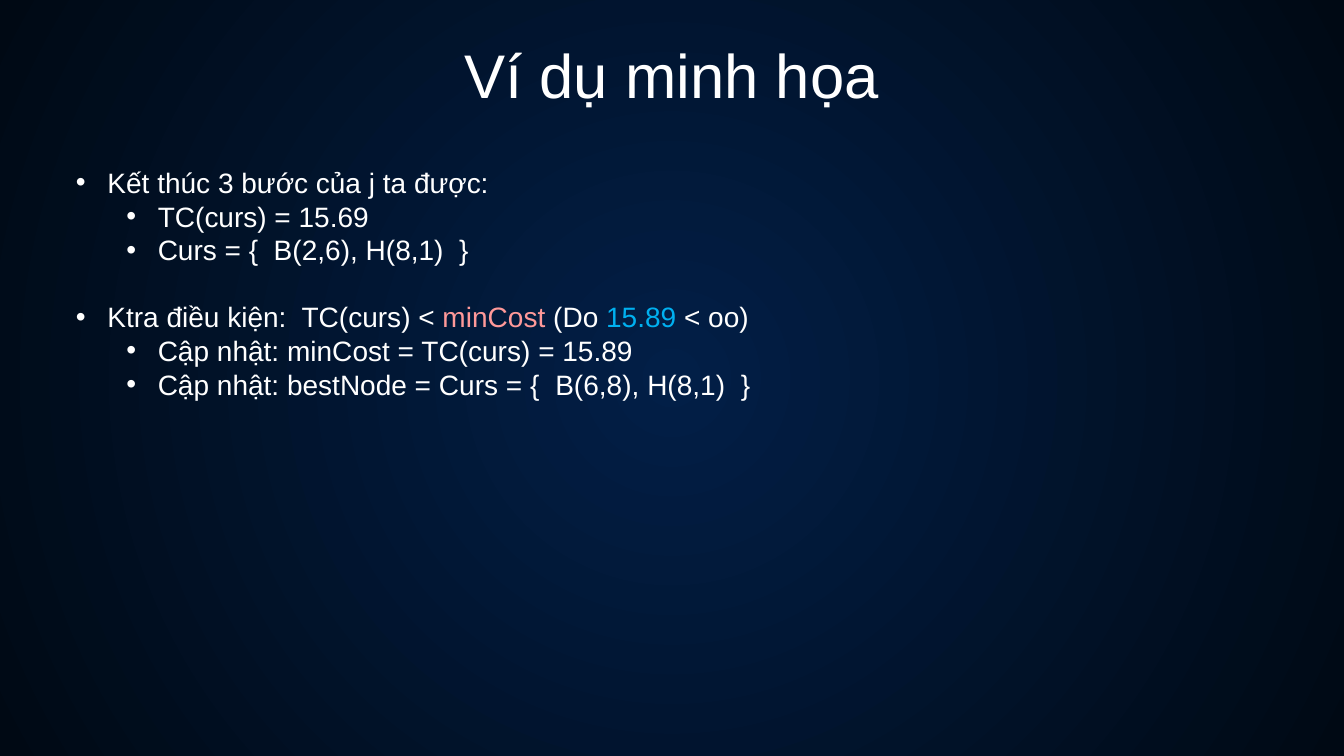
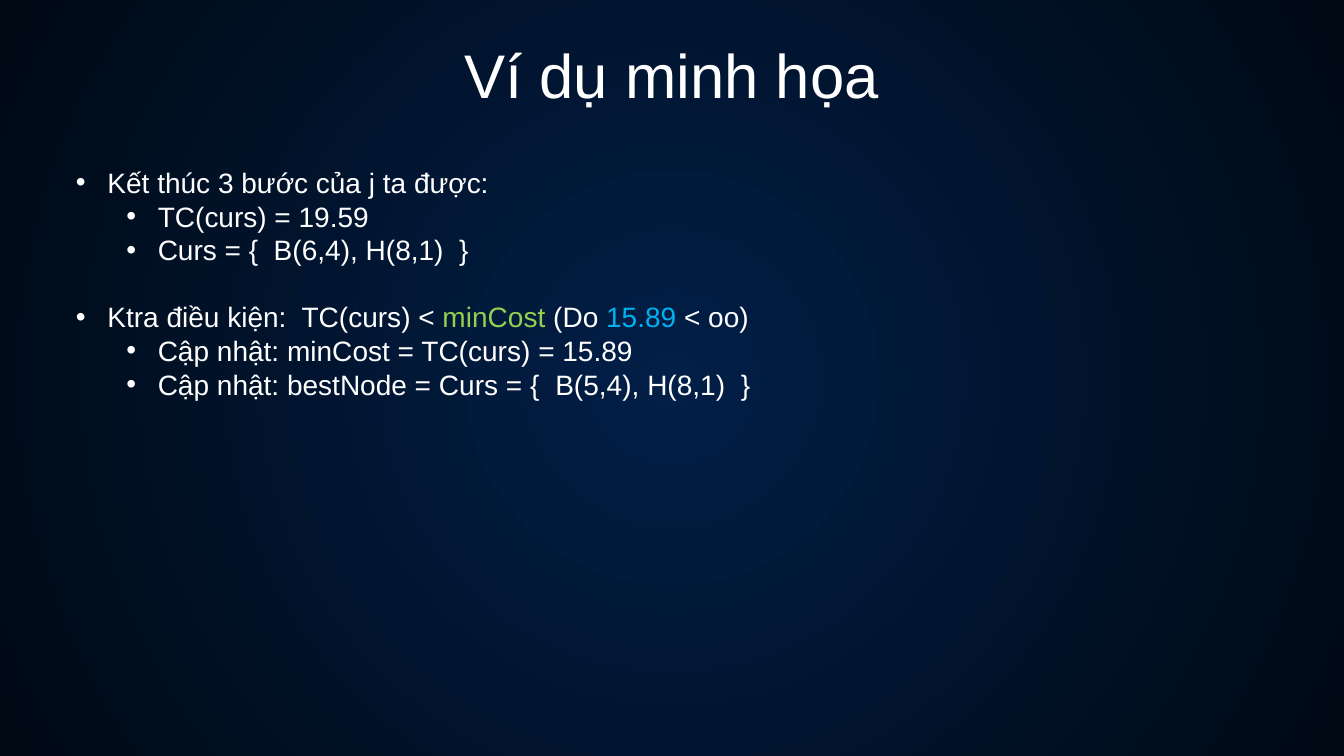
15.69: 15.69 -> 19.59 (334, 218)
B(2,6: B(2,6 -> B(6,4 (316, 251)
minCost colour: pink -> light green (494, 319)
B(6,8: B(6,8 -> B(5,4 (597, 386)
